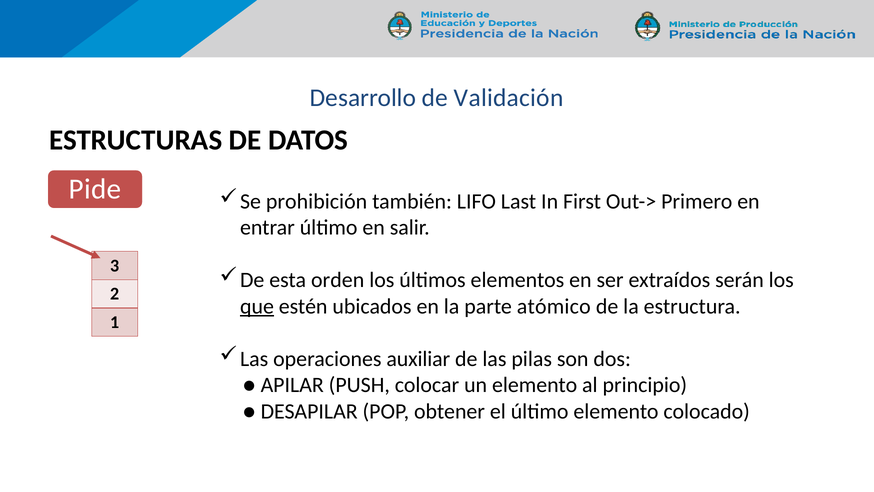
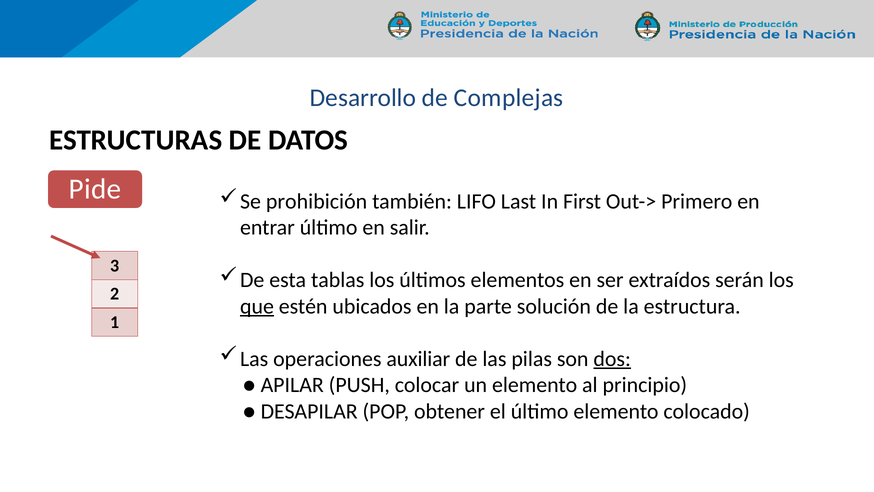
Validación: Validación -> Complejas (509, 98)
orden: orden -> tablas (338, 280)
atómico: atómico -> solución (554, 306)
dos underline: none -> present (612, 359)
